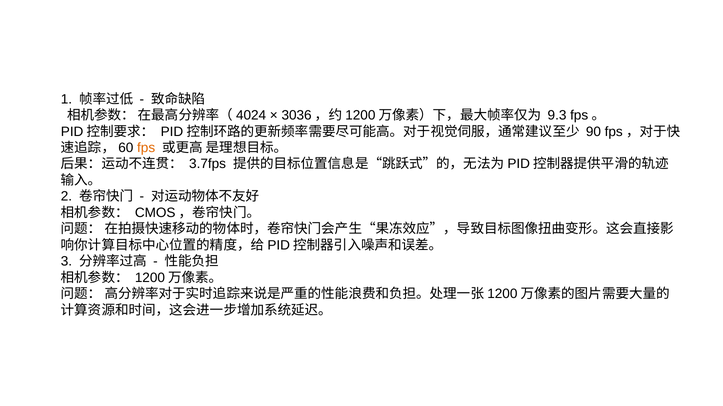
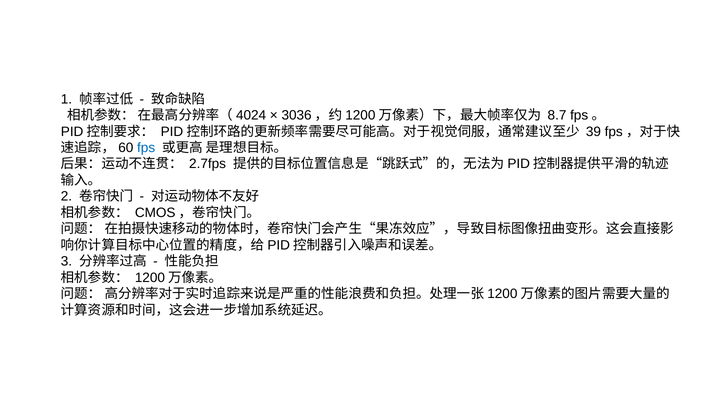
9.3: 9.3 -> 8.7 (557, 116)
90: 90 -> 39 (593, 132)
fps colour: orange -> blue (146, 148)
3.7fps: 3.7fps -> 2.7fps (208, 164)
